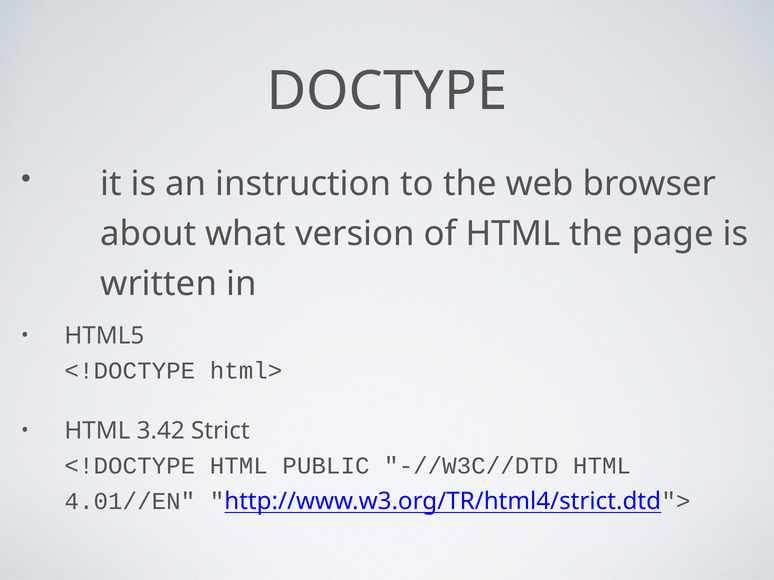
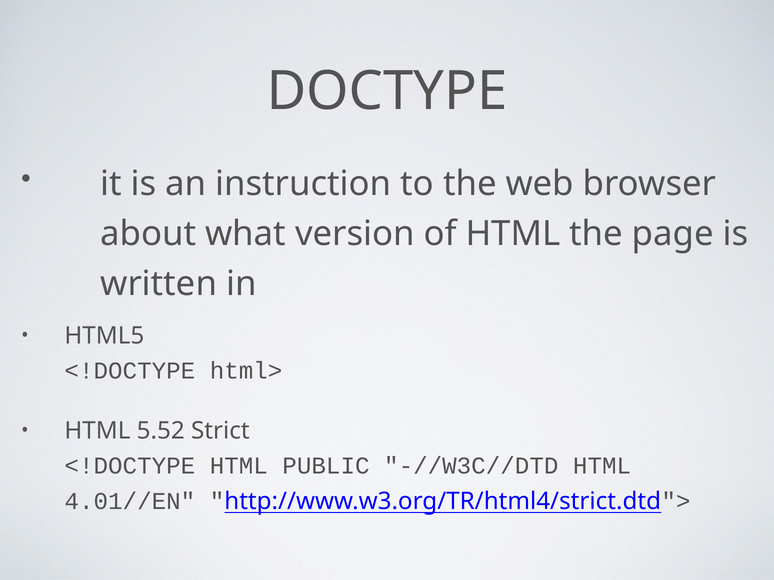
3.42: 3.42 -> 5.52 (161, 431)
